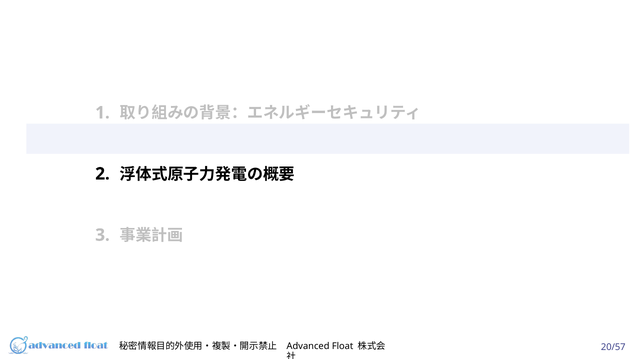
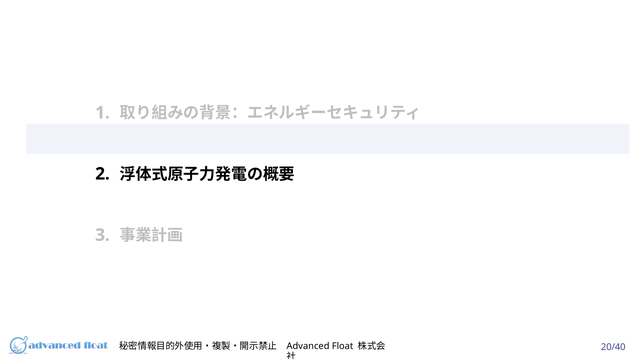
20/57: 20/57 -> 20/40 (613, 347)
